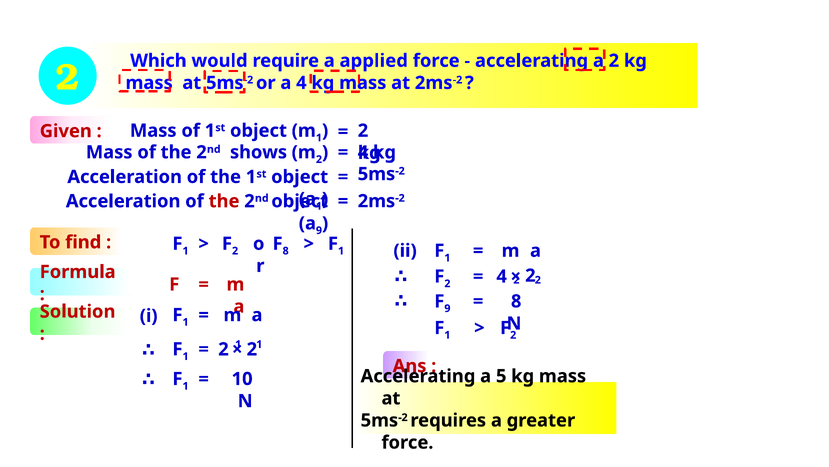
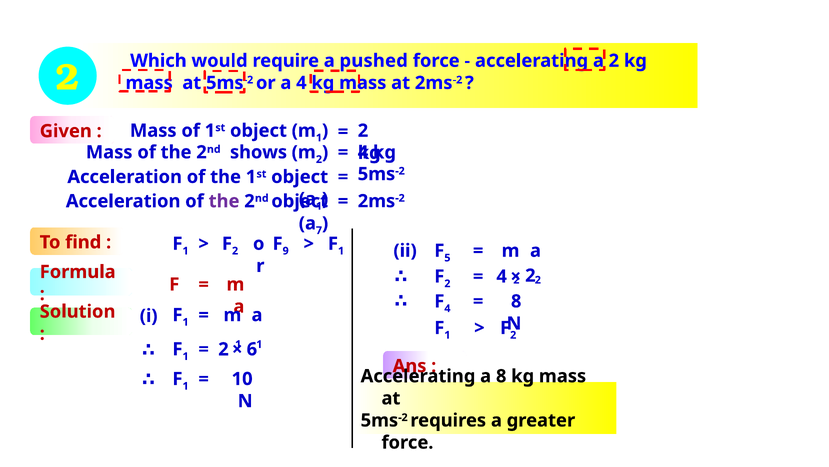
applied: applied -> pushed (374, 61)
the colour: red -> purple (224, 201)
a 9: 9 -> 7 (319, 230)
F 8: 8 -> 9 (286, 251)
1: 1 -> 5 (447, 258)
F 9: 9 -> 4 (447, 308)
2 2: 2 -> 6 (252, 349)
a 5: 5 -> 8 (501, 376)
